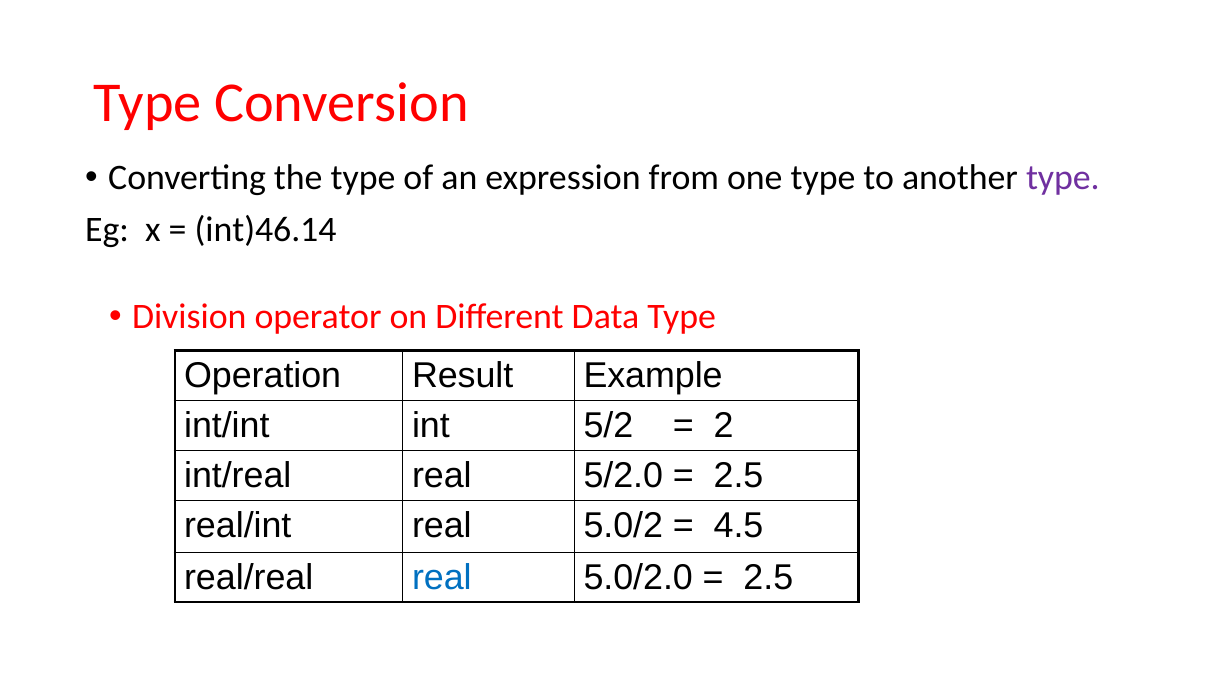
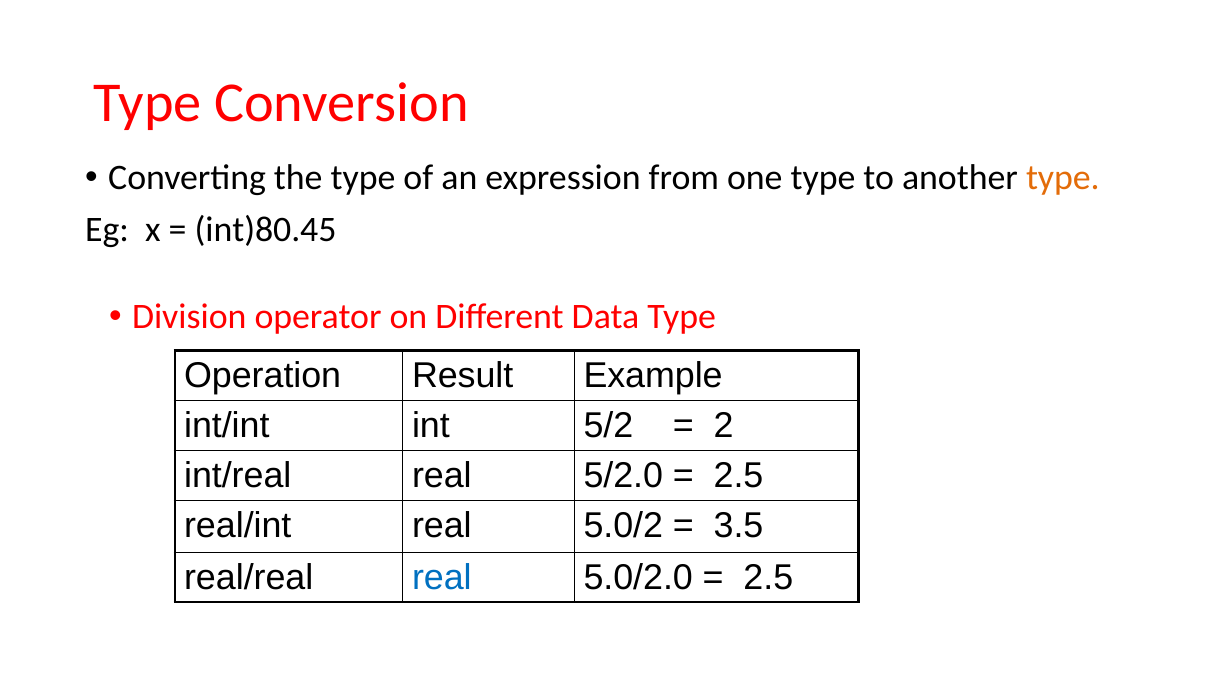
type colour: purple -> orange (1063, 178)
int)46.14: int)46.14 -> int)80.45 (266, 230)
4.5: 4.5 -> 3.5 (739, 526)
